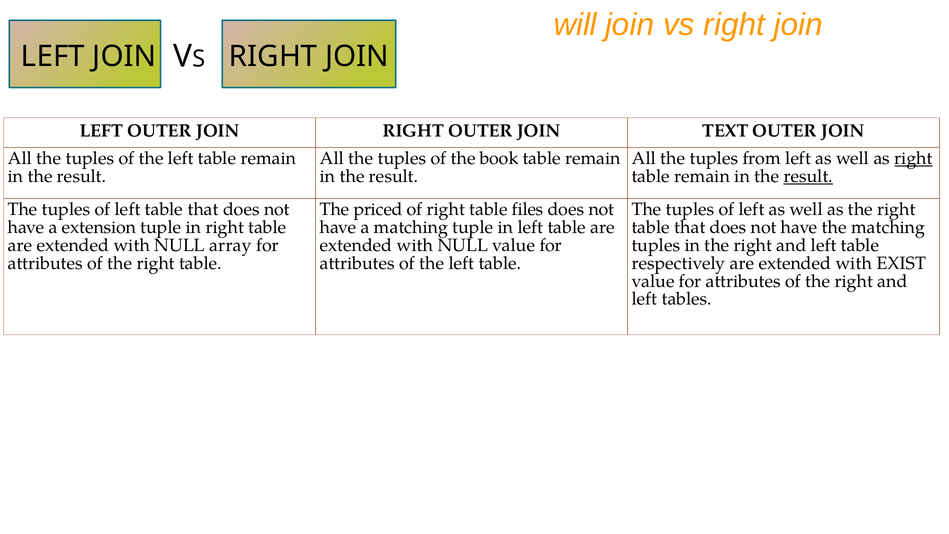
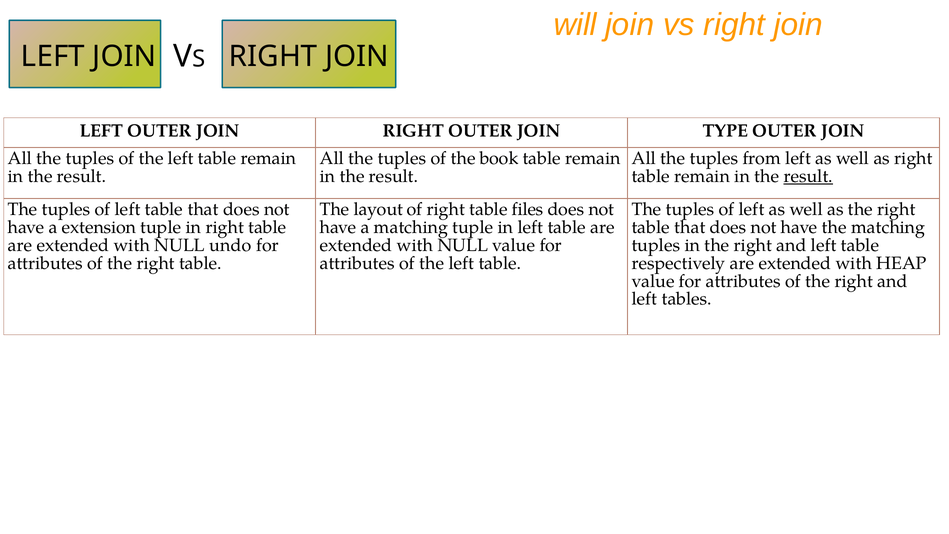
TEXT: TEXT -> TYPE (725, 131)
right underline: present -> none (913, 158)
priced: priced -> layout (378, 209)
array: array -> undo (230, 245)
EXIST: EXIST -> HEAP (902, 263)
